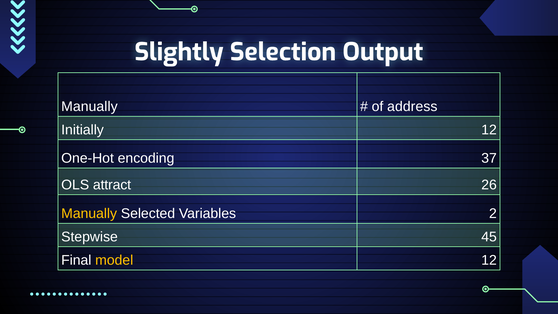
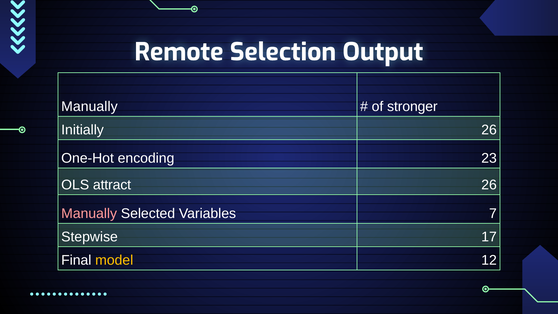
Slightly: Slightly -> Remote (179, 52)
address: address -> stronger (412, 107)
Initially 12: 12 -> 26 (489, 130)
37: 37 -> 23 (489, 158)
Manually colour: yellow -> pink (89, 214)
2: 2 -> 7 (493, 214)
45: 45 -> 17 (489, 237)
